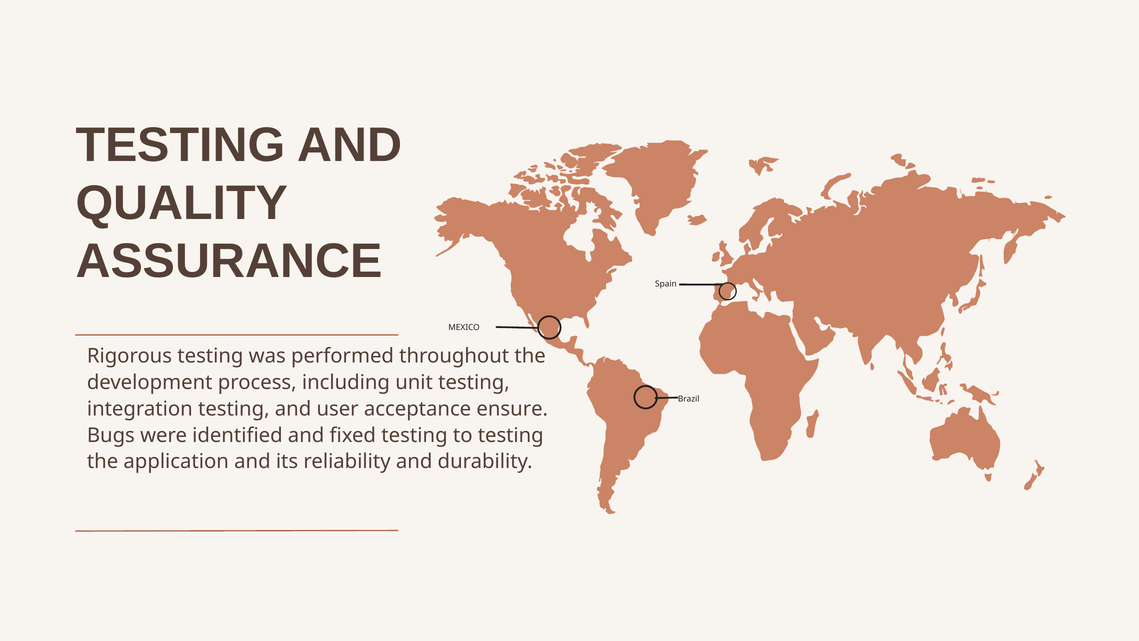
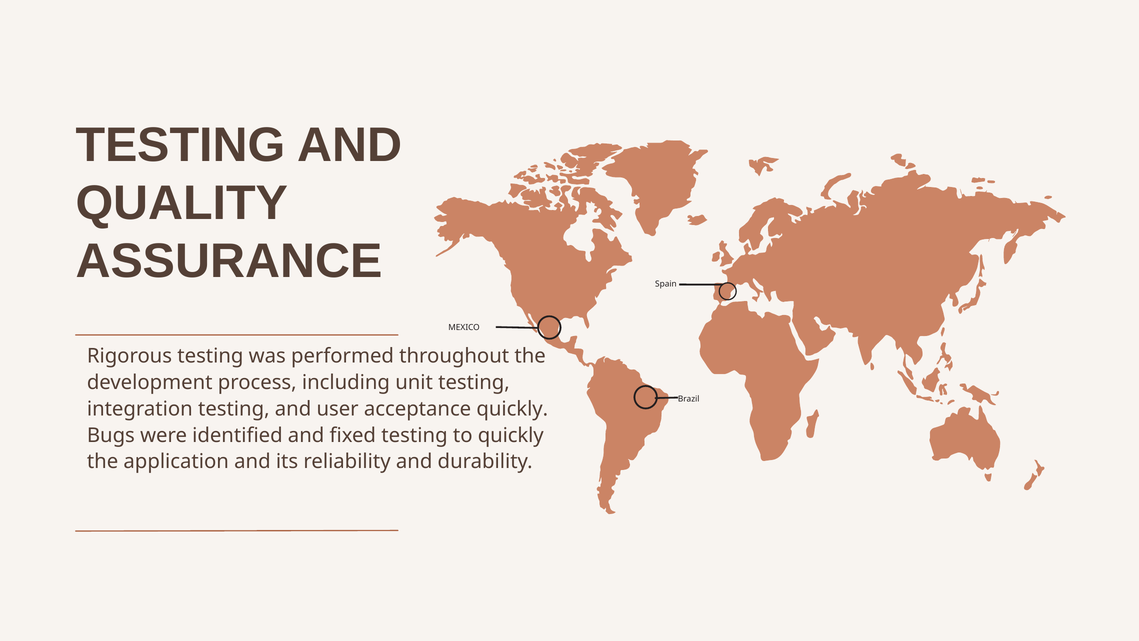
acceptance ensure: ensure -> quickly (512, 409)
to testing: testing -> quickly (511, 435)
